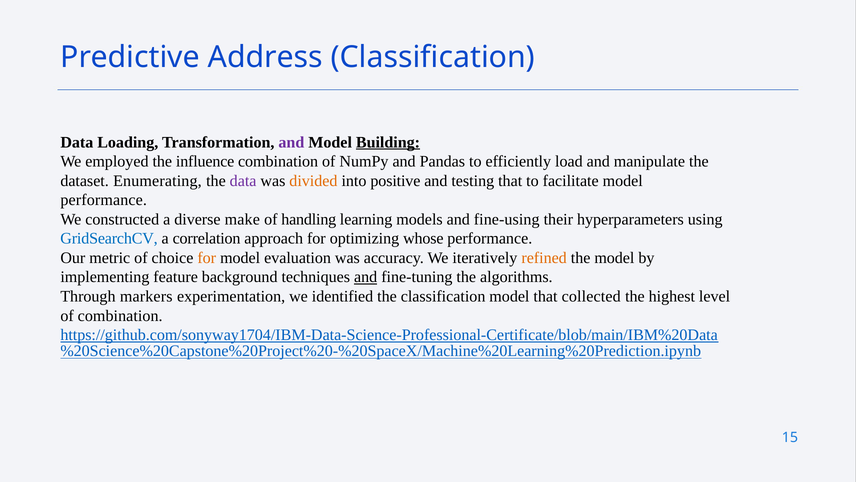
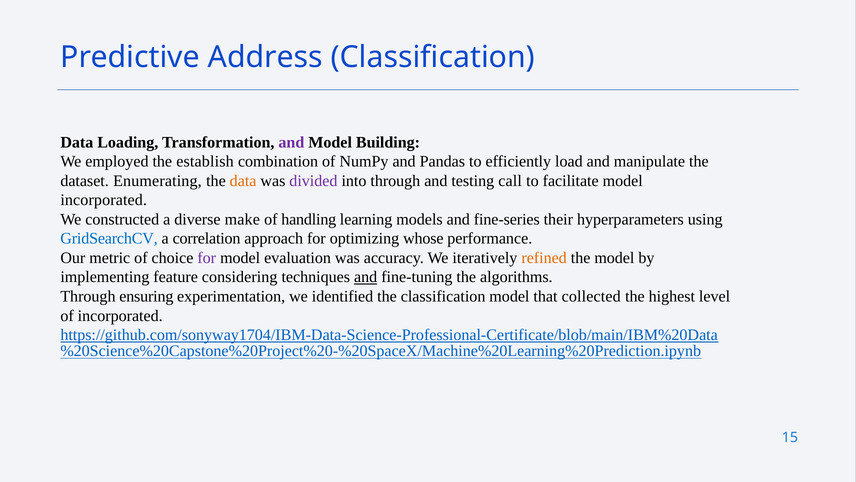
Building underline: present -> none (388, 142)
influence: influence -> establish (205, 161)
data colour: purple -> orange (243, 181)
divided colour: orange -> purple (313, 181)
into positive: positive -> through (395, 181)
testing that: that -> call (510, 181)
performance: performance -> incorporated (104, 200)
fine-using: fine-using -> fine-series (507, 219)
for colour: orange -> purple (207, 258)
background: background -> considering (240, 277)
markers: markers -> ensuring (146, 296)
of combination: combination -> incorporated (120, 315)
